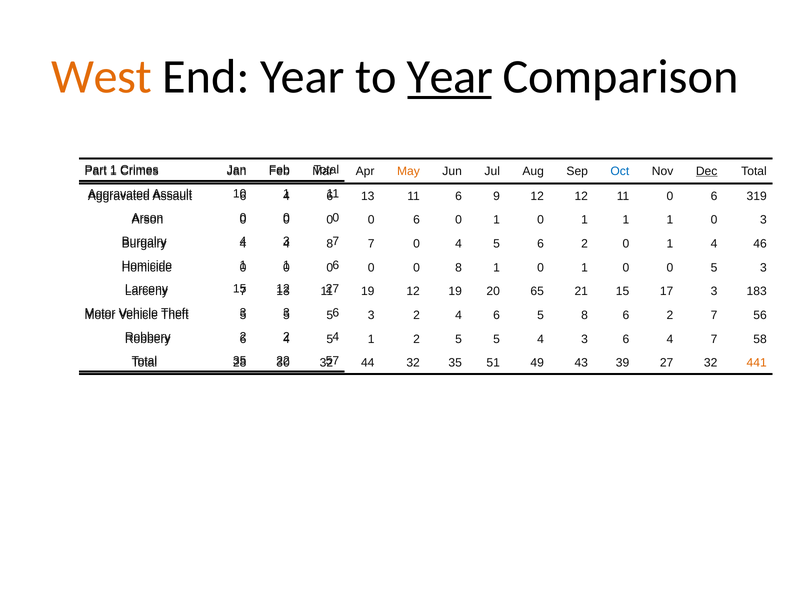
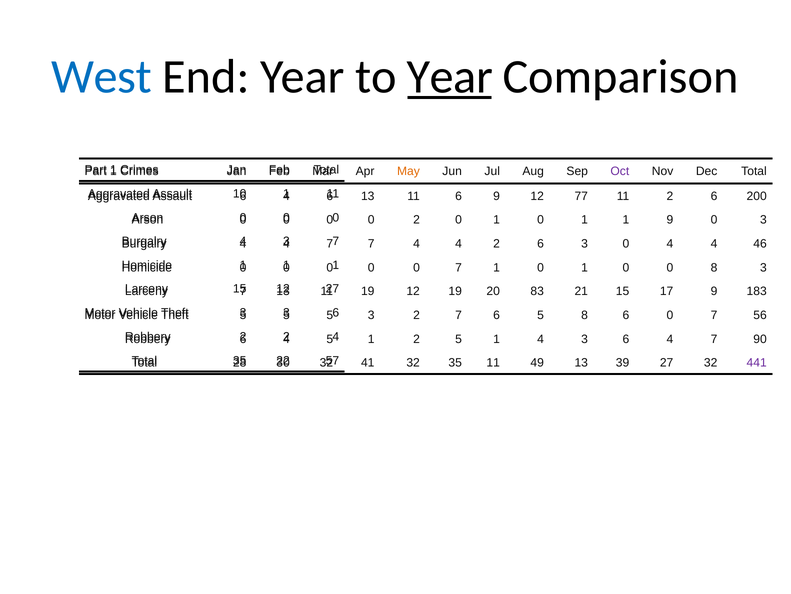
West colour: orange -> blue (102, 77)
Oct colour: blue -> purple (620, 171)
Dec underline: present -> none (707, 171)
12 12: 12 -> 77 (581, 196)
11 0: 0 -> 2 (670, 196)
319: 319 -> 200 (757, 196)
0 0 6: 6 -> 2 (416, 220)
1 1 1: 1 -> 9 (670, 220)
8: 8 -> 7 (330, 243)
7 0: 0 -> 4 (416, 243)
5: 5 -> 2 (497, 243)
2: 2 -> 3 (585, 243)
1: 1 -> 4 (670, 243)
6: 6 -> 1 (336, 265)
0 0 8: 8 -> 7 (459, 267)
0 5: 5 -> 8 (714, 267)
65: 65 -> 83 (537, 291)
17 3: 3 -> 9 (714, 291)
3 2 4: 4 -> 7 (459, 315)
8 6 2: 2 -> 0 (670, 315)
2 5 5: 5 -> 1 (497, 339)
58: 58 -> 90 (760, 339)
44: 44 -> 41 (368, 362)
35 51: 51 -> 11 (493, 362)
49 43: 43 -> 13 (581, 362)
441 colour: orange -> purple (757, 362)
